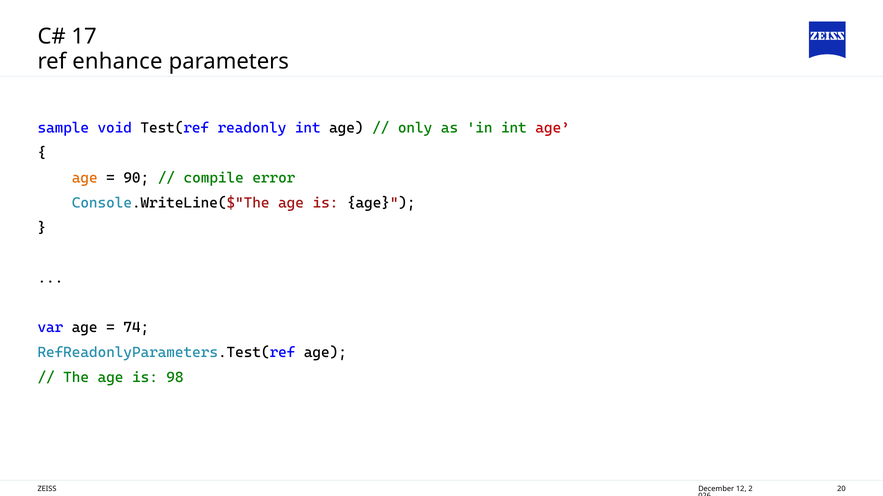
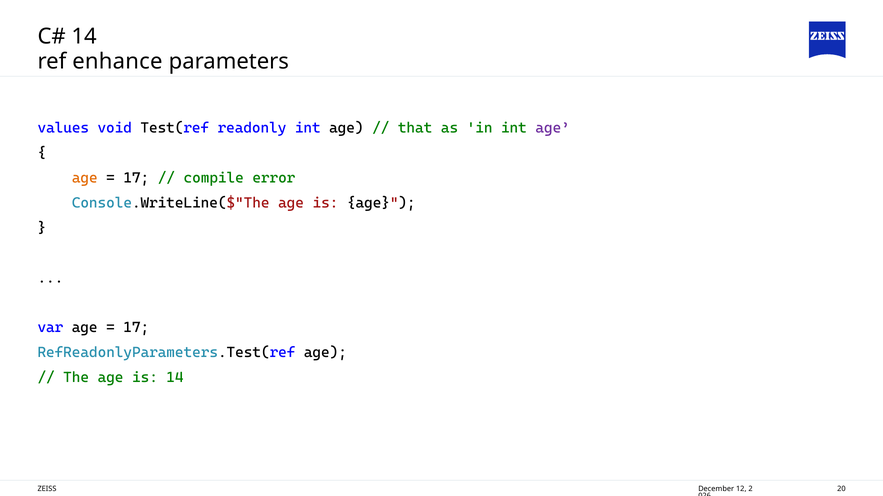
17: 17 -> 14 (84, 36)
sample: sample -> values (63, 128)
only: only -> that (415, 128)
age colour: red -> purple (553, 128)
90: 90 -> 17 (136, 178)
74: 74 -> 17 (136, 328)
is 98: 98 -> 14 (175, 378)
